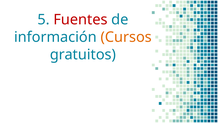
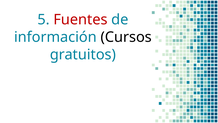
Cursos colour: orange -> black (126, 37)
